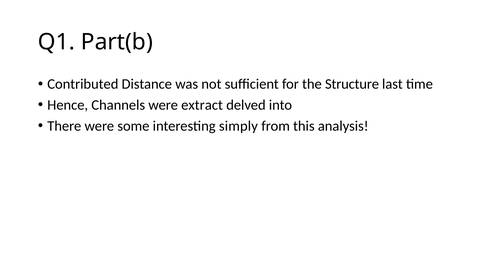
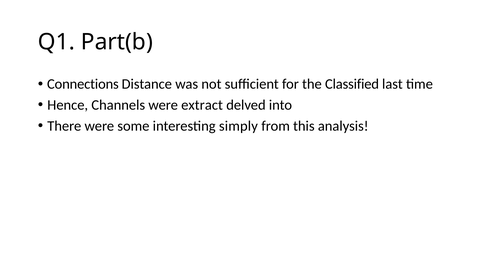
Contributed: Contributed -> Connections (83, 84)
Structure: Structure -> Classified (352, 84)
